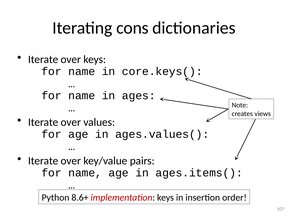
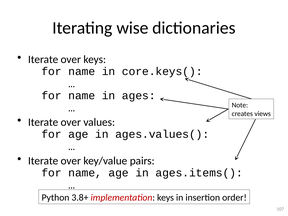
cons: cons -> wise (132, 28)
8.6+: 8.6+ -> 3.8+ (80, 197)
